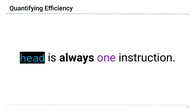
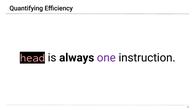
head colour: light blue -> pink (32, 58)
